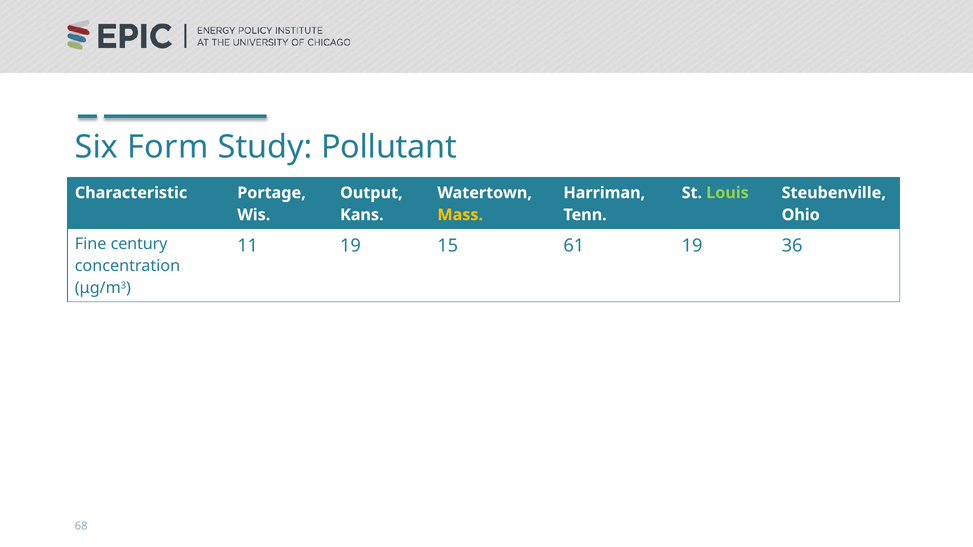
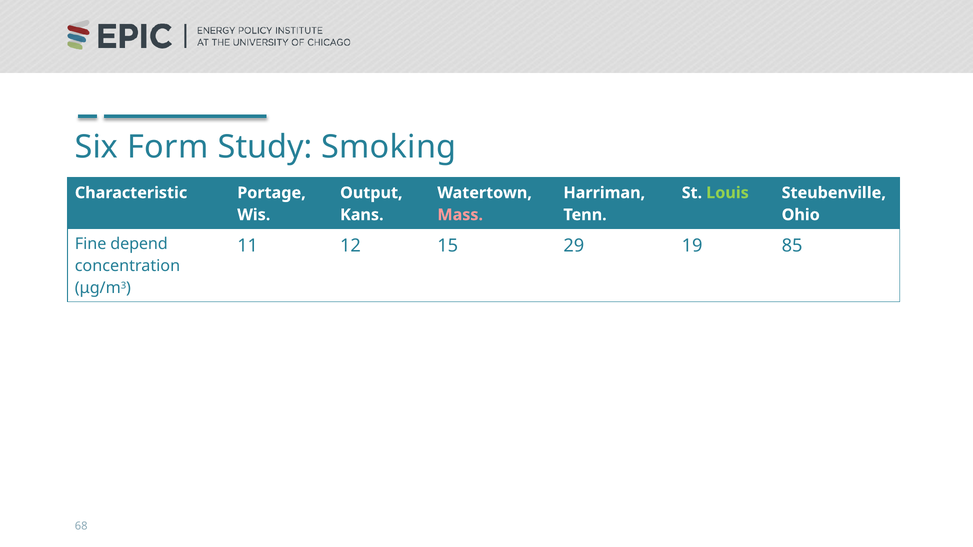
Pollutant: Pollutant -> Smoking (389, 147)
Mass colour: yellow -> pink (460, 215)
century: century -> depend (139, 244)
11 19: 19 -> 12 (350, 246)
61: 61 -> 29 (574, 246)
36: 36 -> 85 (792, 246)
